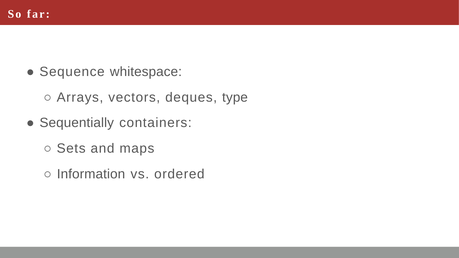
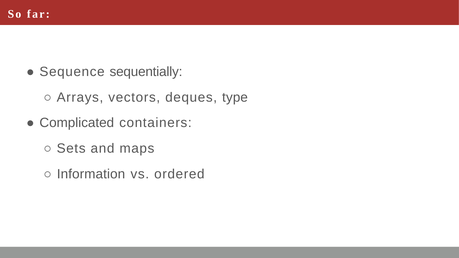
whitespace: whitespace -> sequentially (146, 72)
Sequentially: Sequentially -> Complicated (77, 123)
